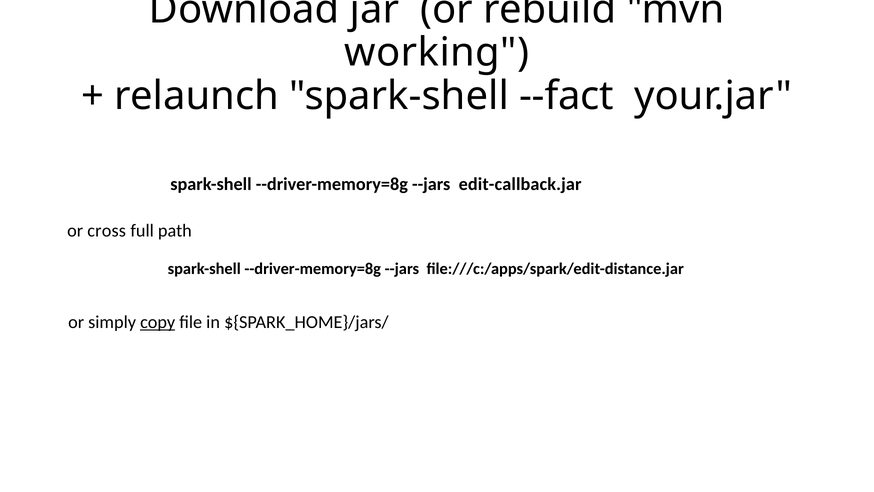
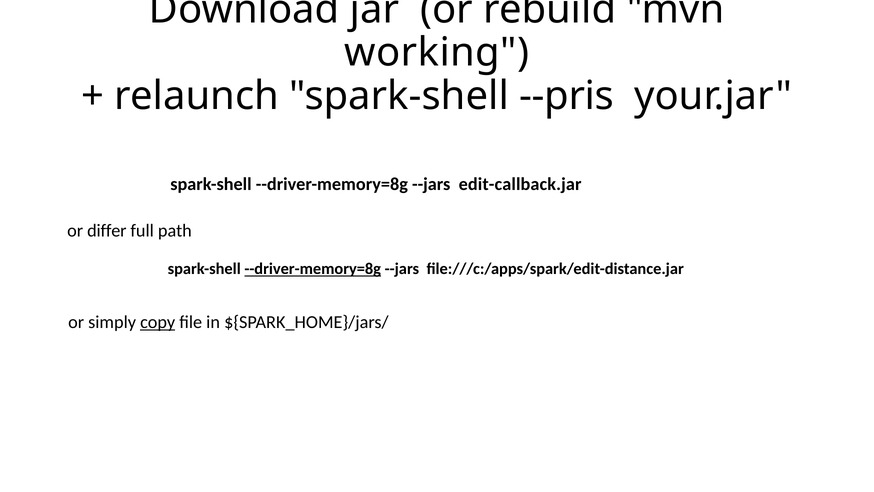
--fact: --fact -> --pris (567, 96)
cross: cross -> differ (107, 231)
--driver-memory=8g underline: none -> present (313, 269)
